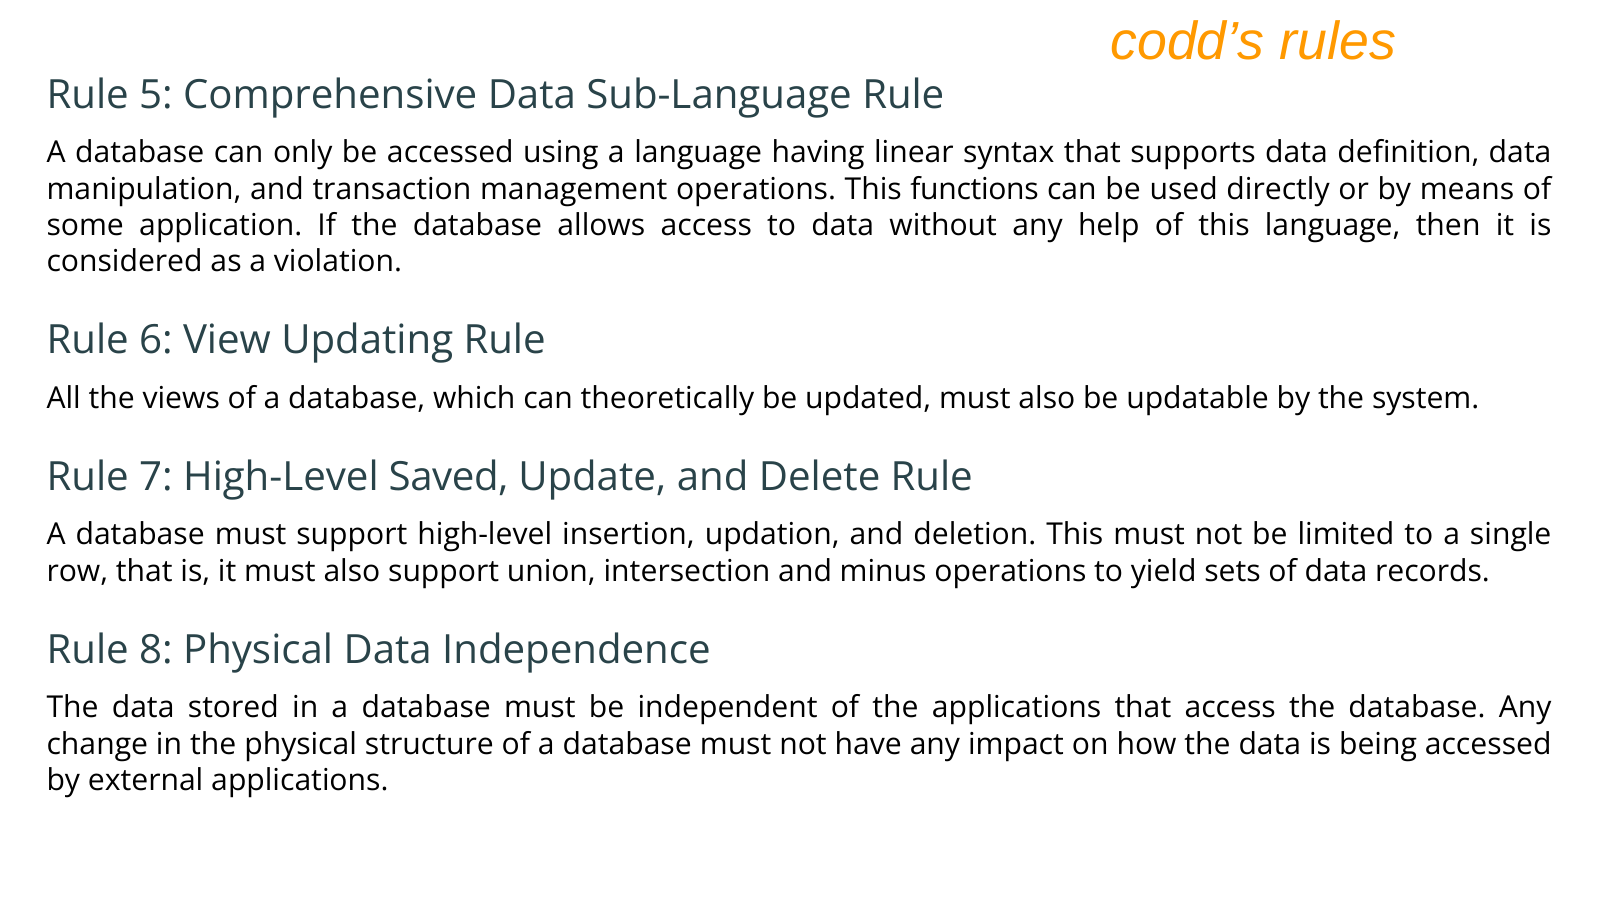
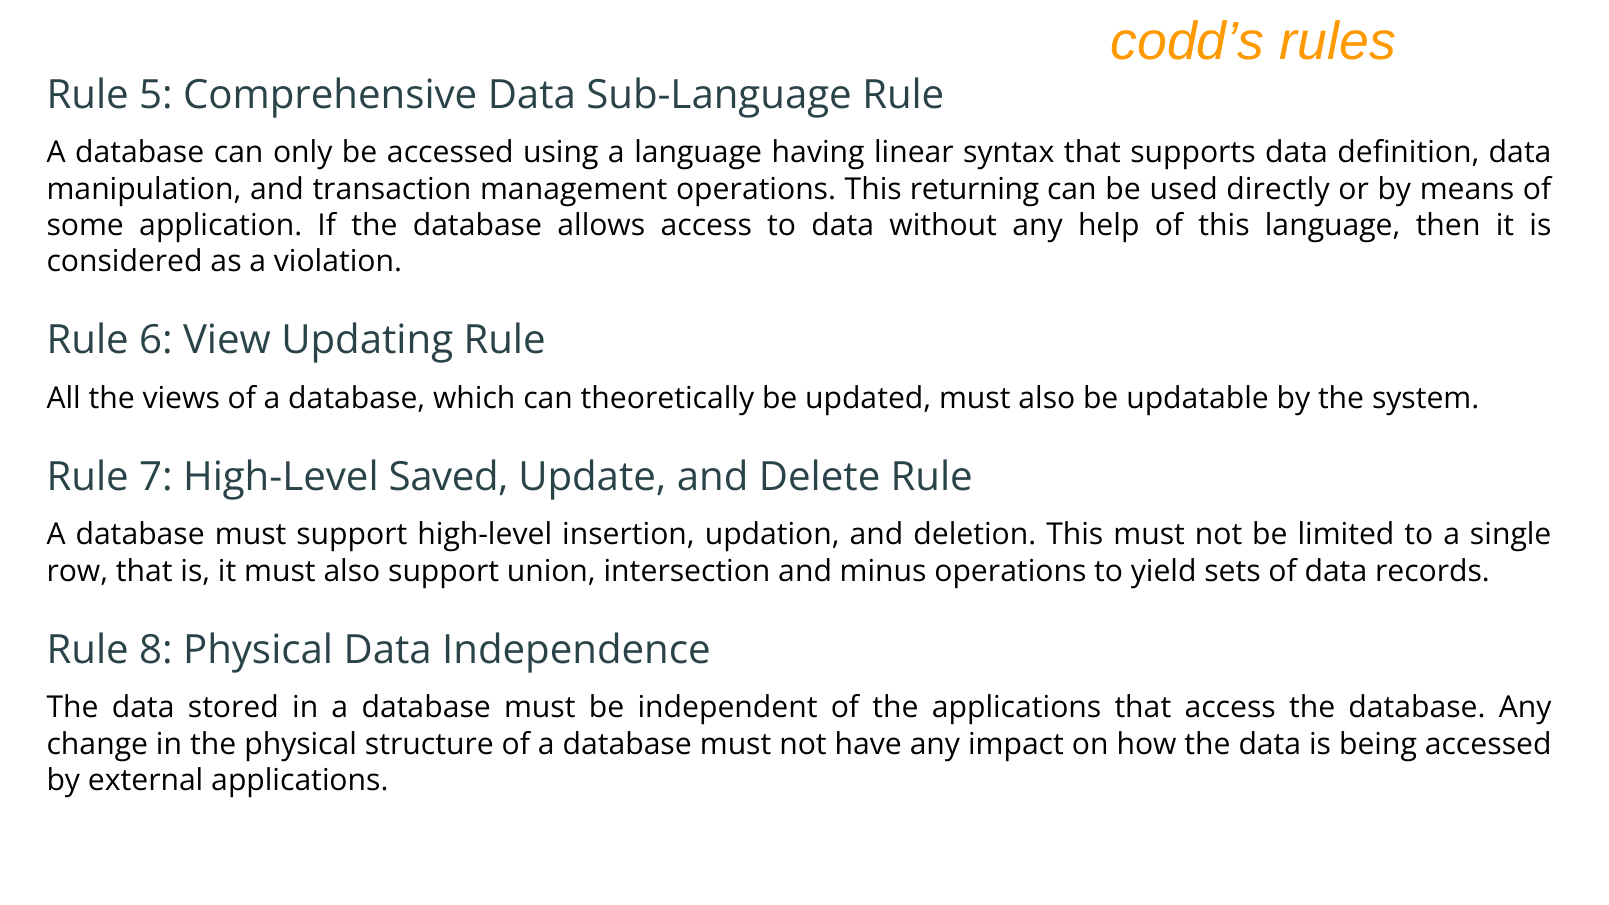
functions: functions -> returning (975, 189)
